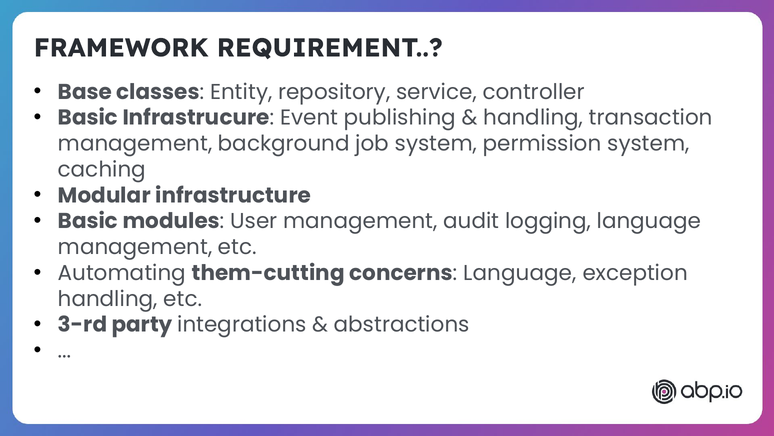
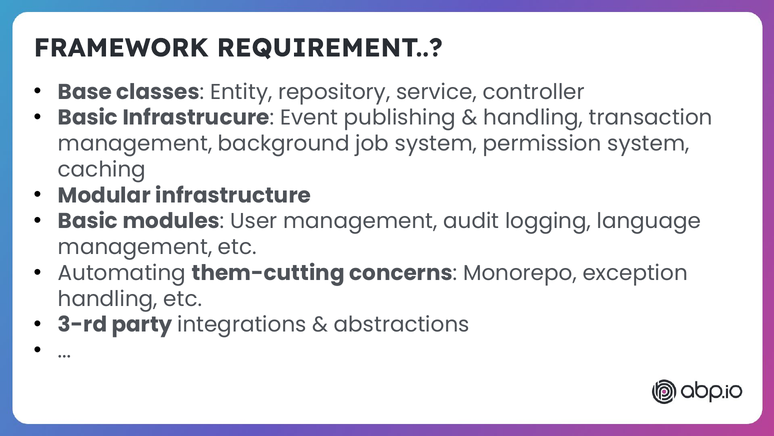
concerns Language: Language -> Monorepo (520, 273)
